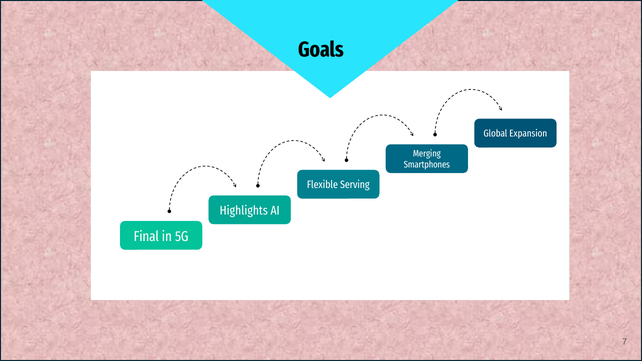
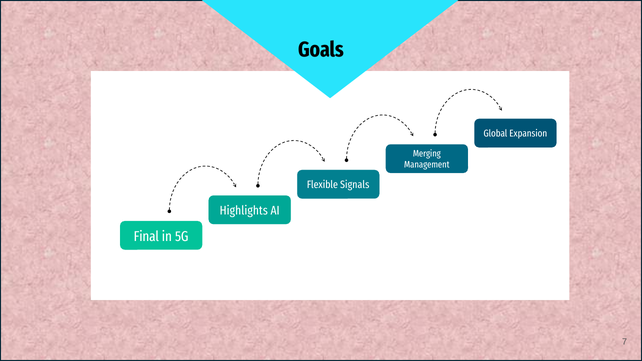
Smartphones: Smartphones -> Management (427, 165)
Serving: Serving -> Signals (355, 185)
